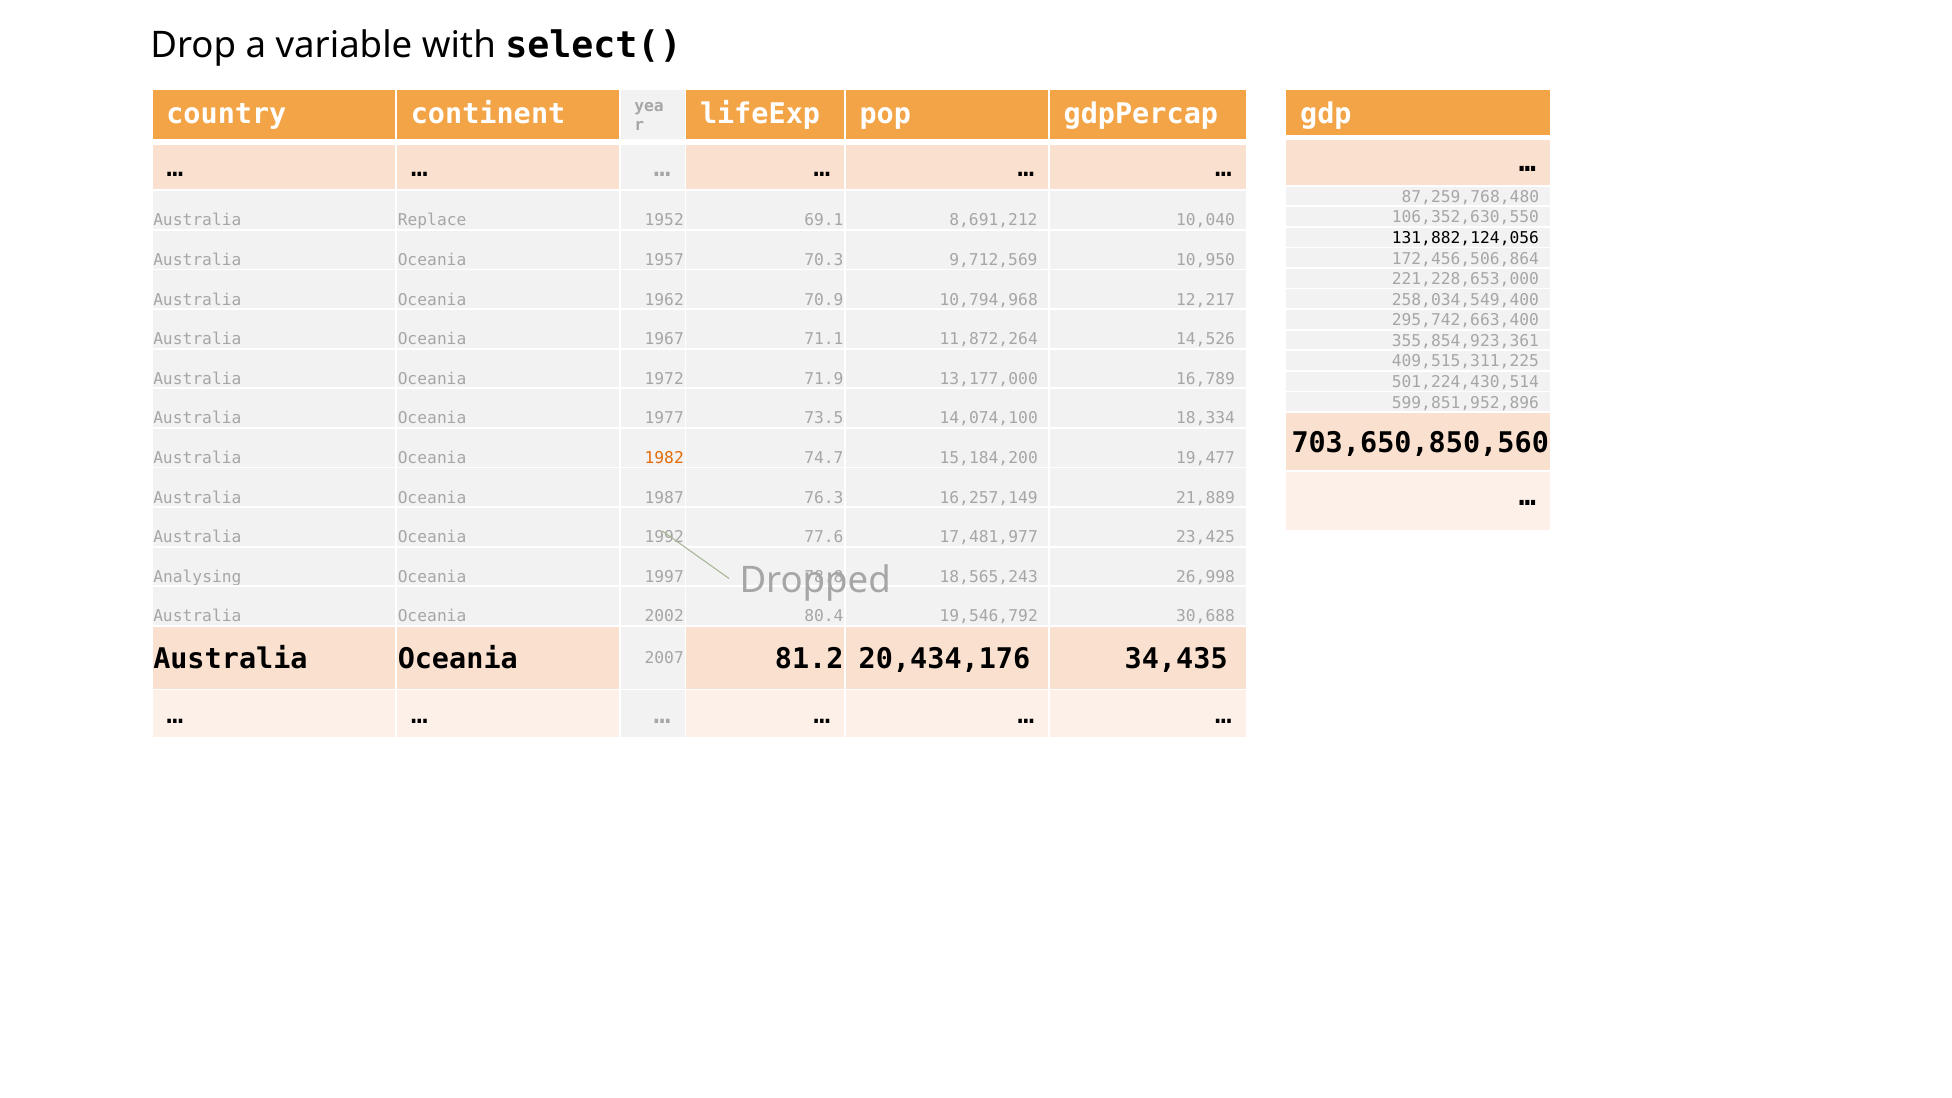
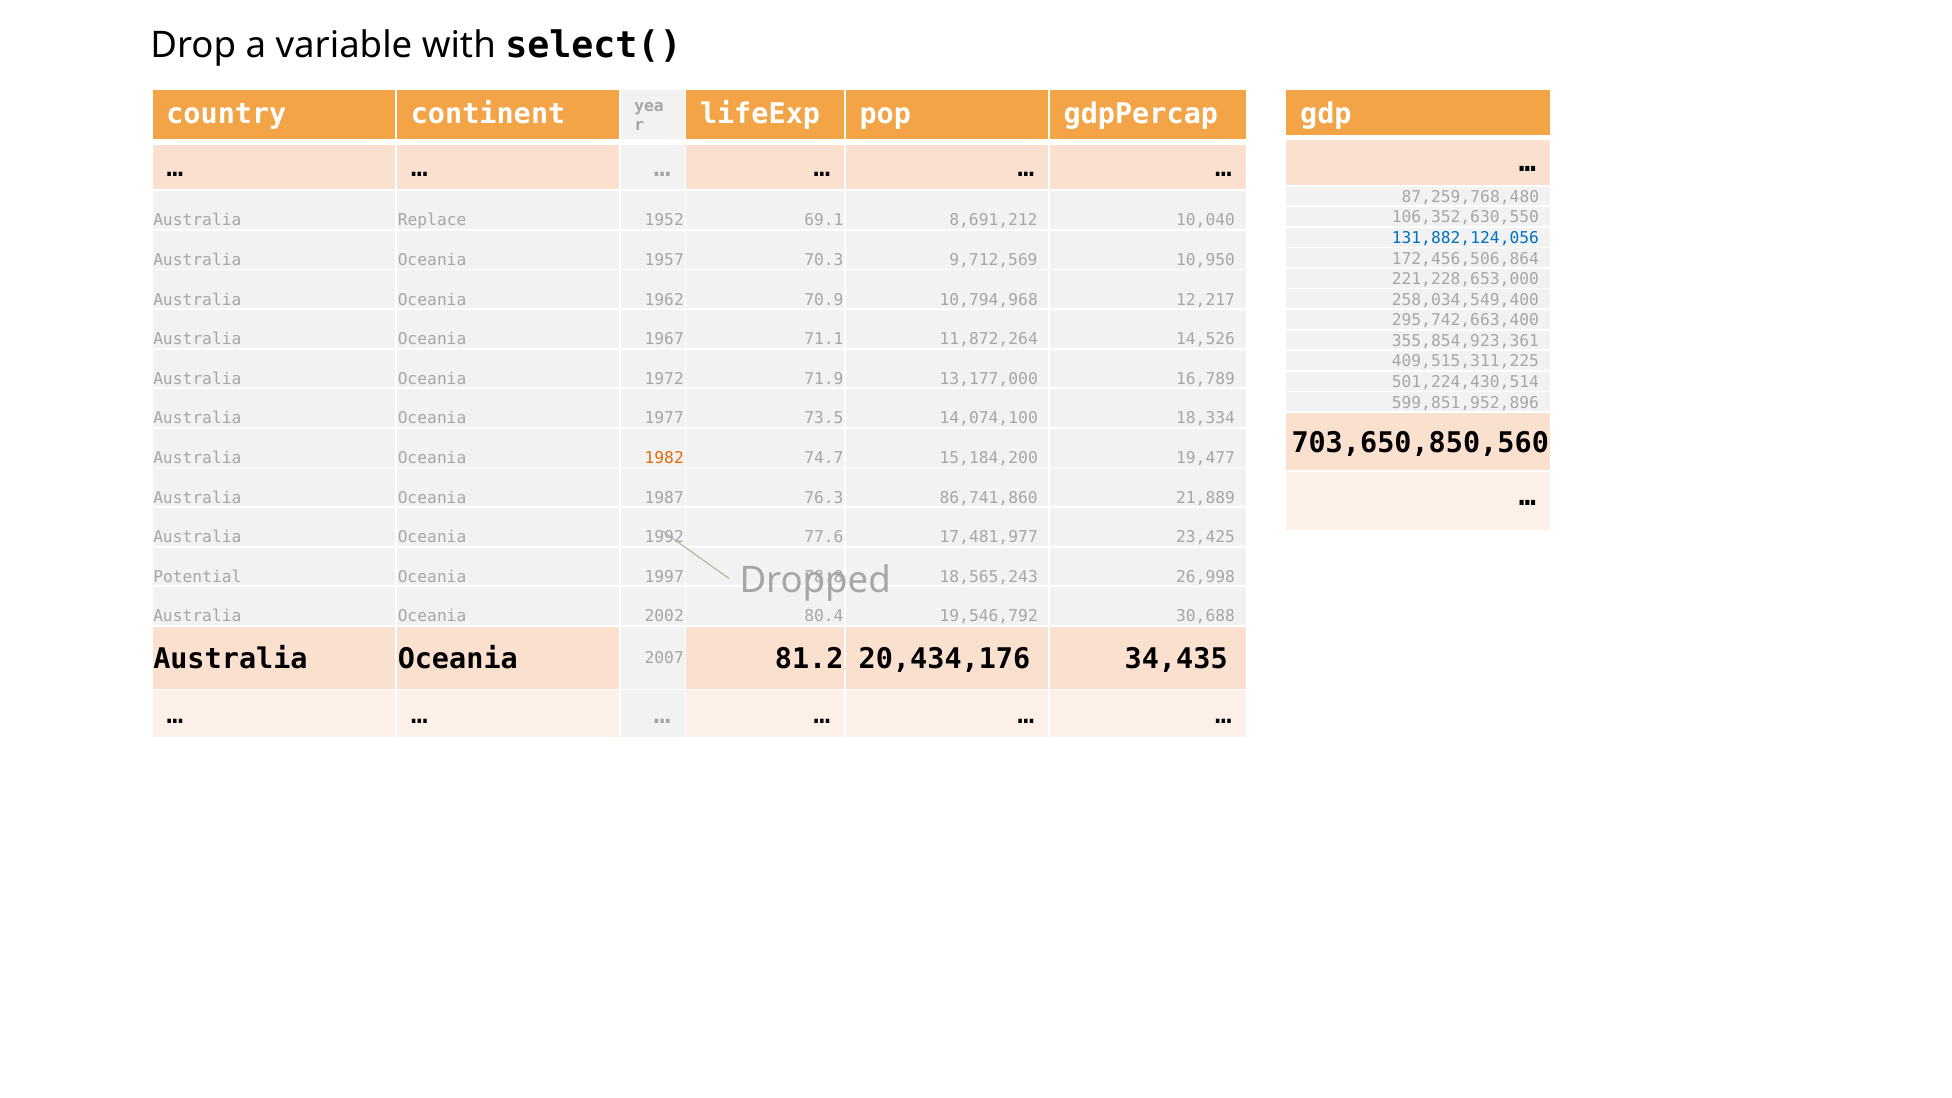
131,882,124,056 colour: black -> blue (1465, 238)
16,257,149: 16,257,149 -> 86,741,860 (989, 498)
Analysing: Analysing -> Potential (197, 577)
